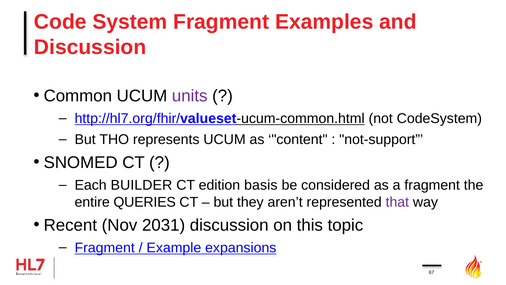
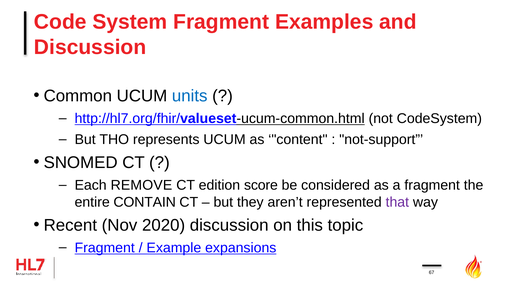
units colour: purple -> blue (190, 96)
BUILDER: BUILDER -> REMOVE (141, 185)
basis: basis -> score (261, 185)
QUERIES: QUERIES -> CONTAIN (145, 202)
2031: 2031 -> 2020 (164, 225)
